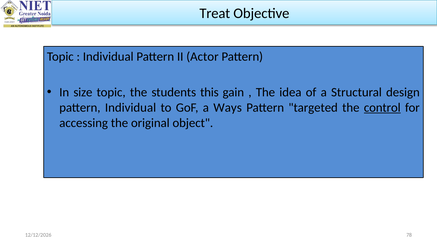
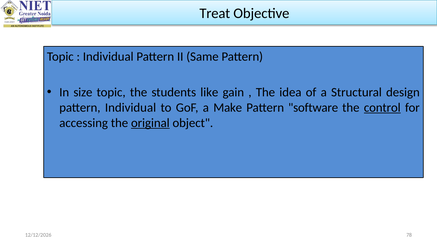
Actor: Actor -> Same (202, 57)
this: this -> like (209, 92)
Ways: Ways -> Make (228, 107)
targeted: targeted -> software (313, 107)
original underline: none -> present (150, 123)
